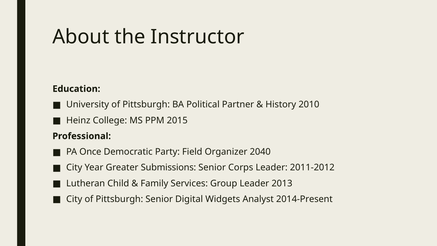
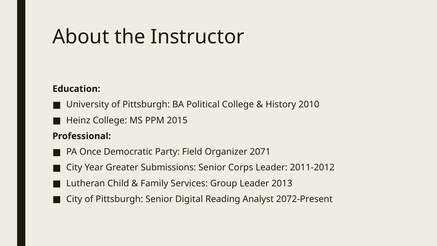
Political Partner: Partner -> College (238, 105)
2040: 2040 -> 2071 (260, 152)
Widgets: Widgets -> Reading (223, 199)
2014-Present: 2014-Present -> 2072-Present (304, 199)
